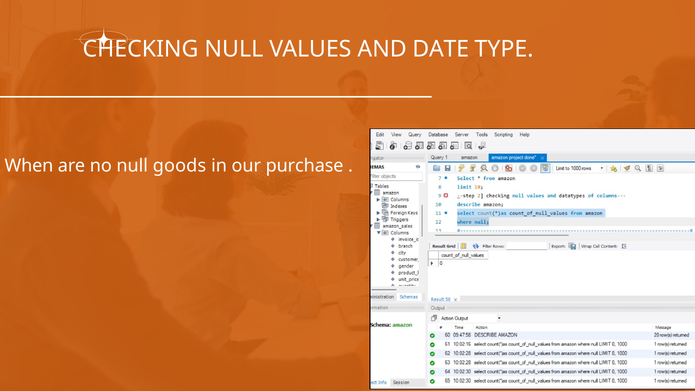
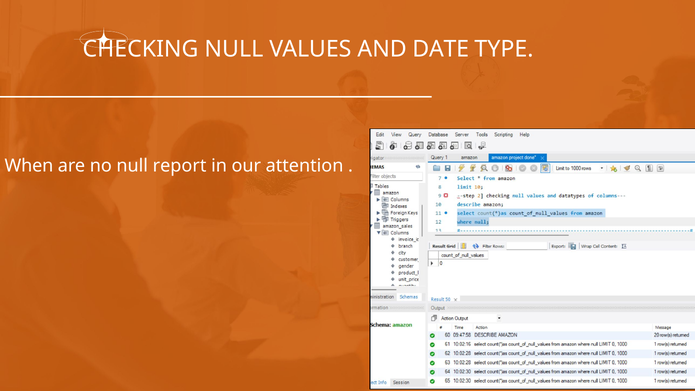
goods: goods -> report (180, 166)
purchase: purchase -> attention (305, 166)
